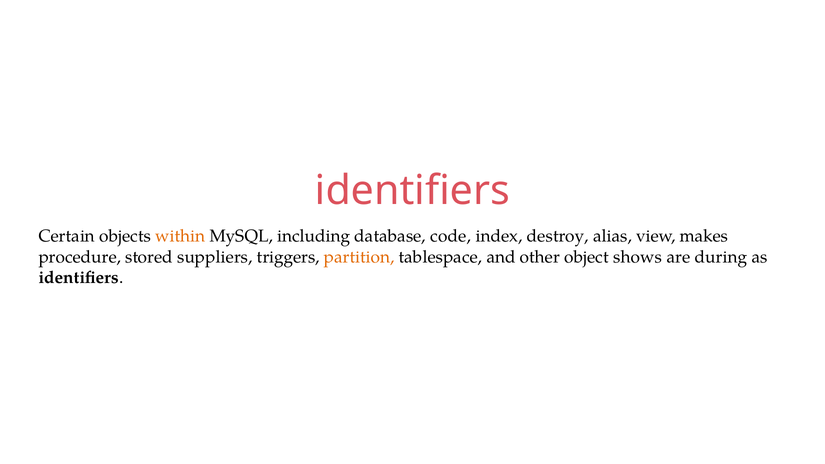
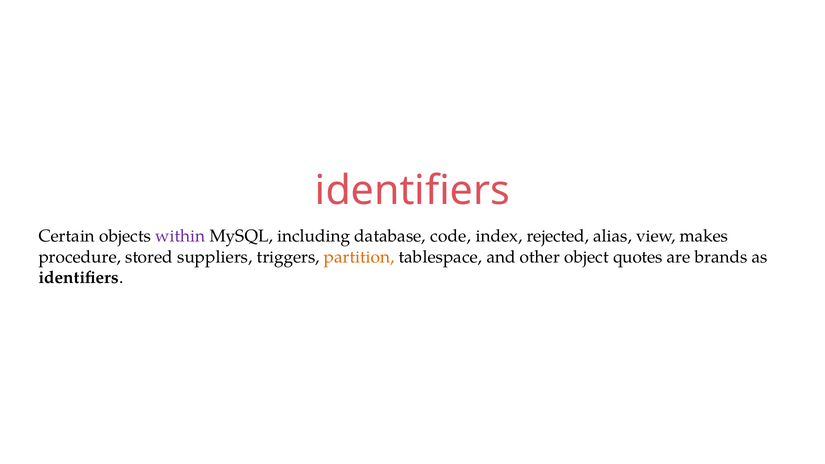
within colour: orange -> purple (180, 236)
destroy: destroy -> rejected (558, 236)
shows: shows -> quotes (638, 257)
during: during -> brands (721, 257)
